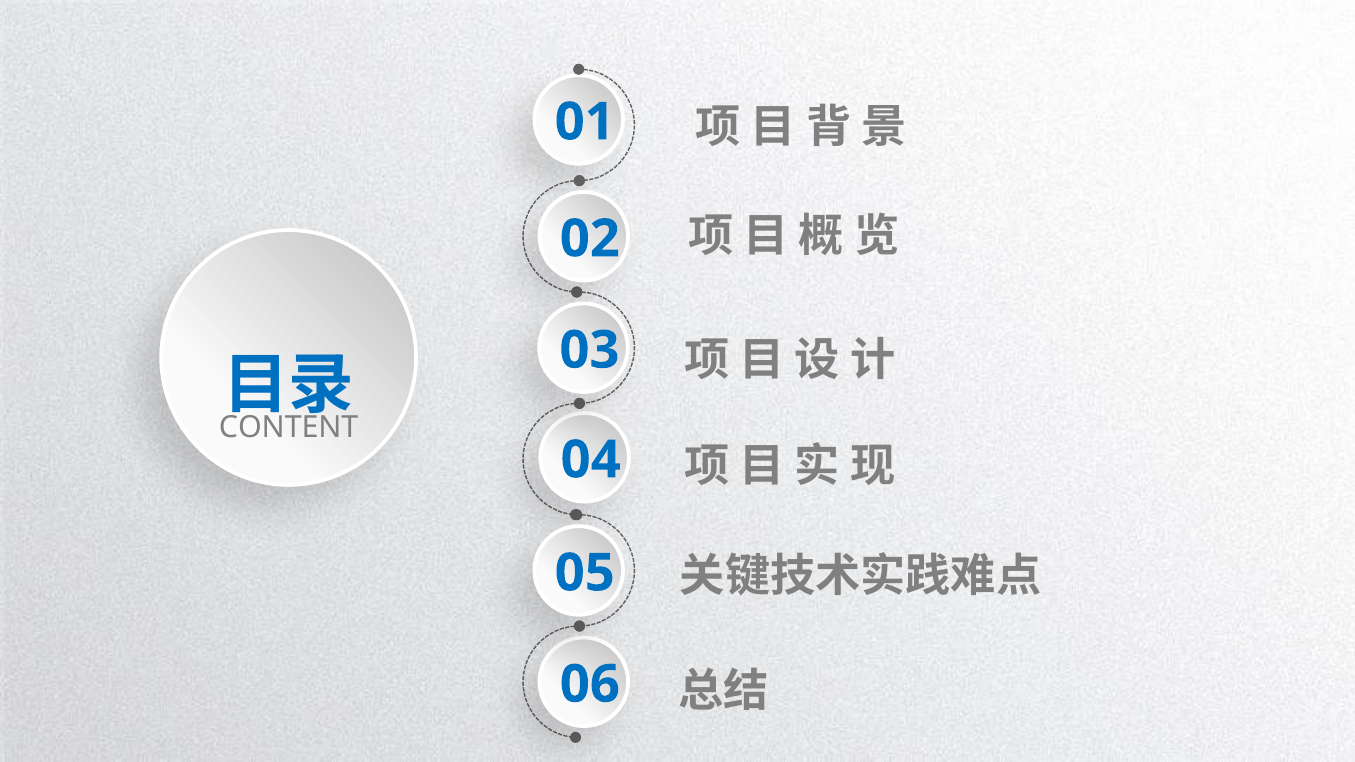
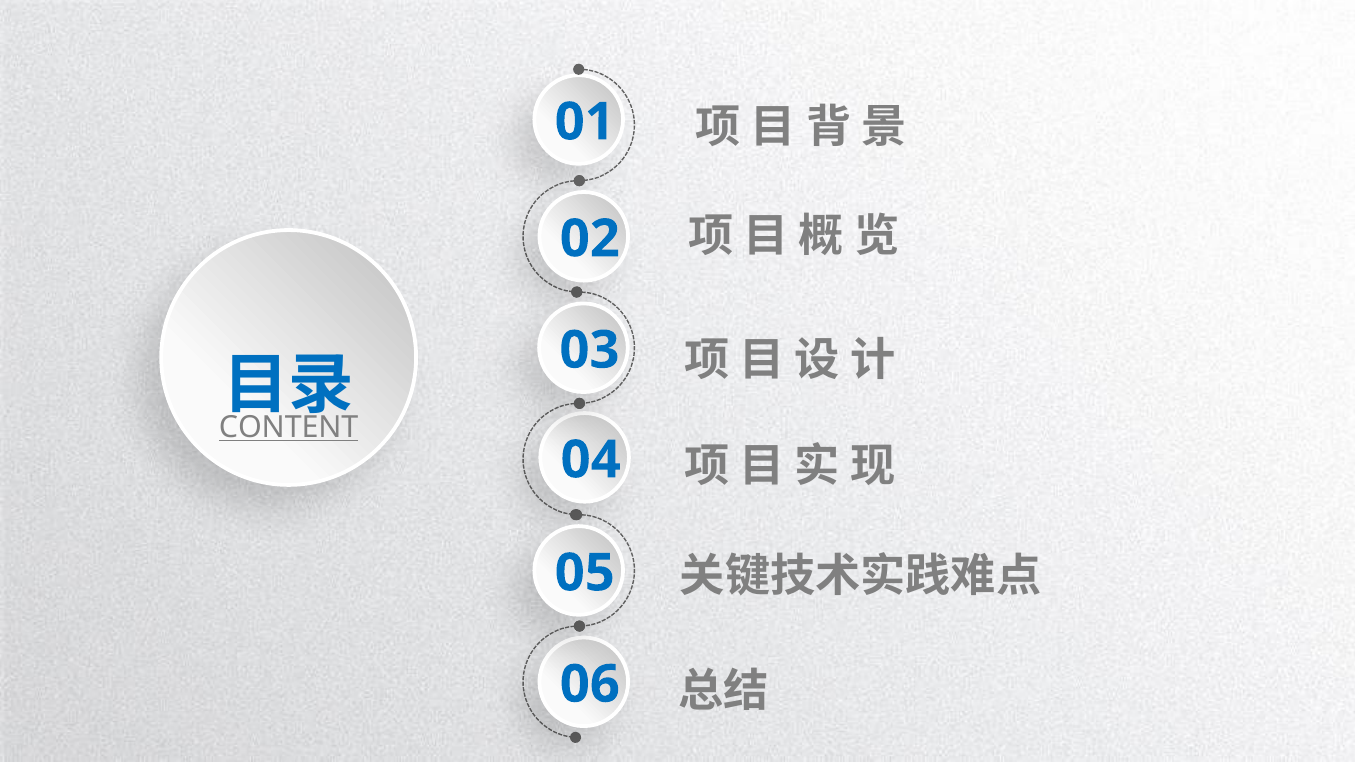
CONTENT underline: none -> present (289, 428)
